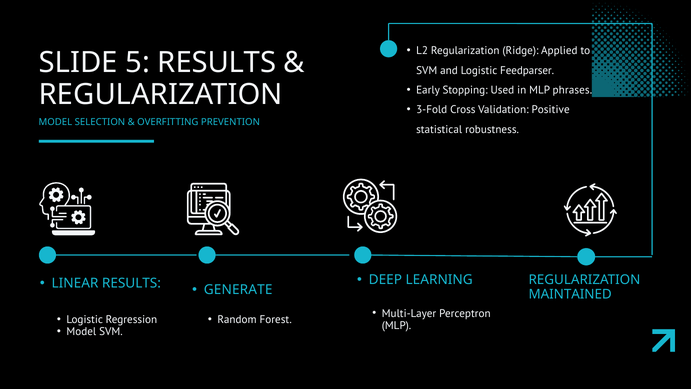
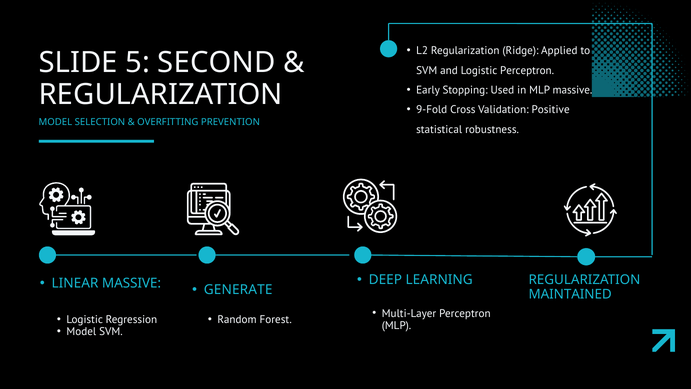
5 RESULTS: RESULTS -> SECOND (217, 62)
Logistic Feedparser: Feedparser -> Perceptron (527, 70)
MLP phrases: phrases -> massive (572, 90)
3-Fold: 3-Fold -> 9-Fold (432, 110)
LINEAR RESULTS: RESULTS -> MASSIVE (132, 283)
